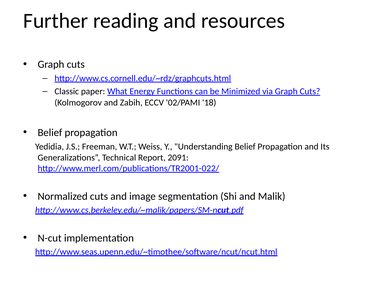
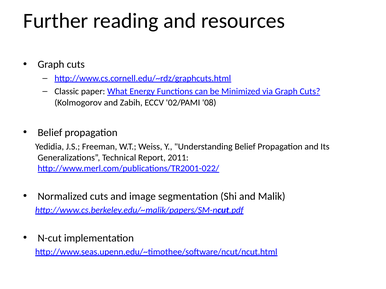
18: 18 -> 08 (209, 103)
2091: 2091 -> 2011 (178, 158)
